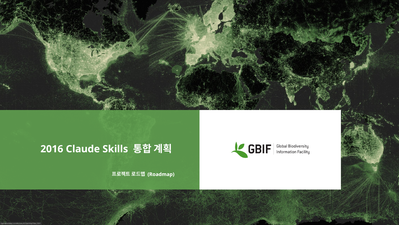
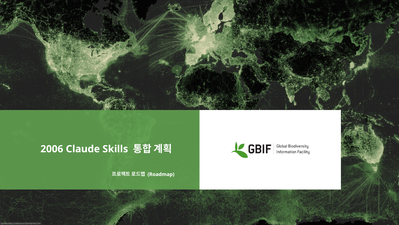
2016: 2016 -> 2006 (52, 149)
